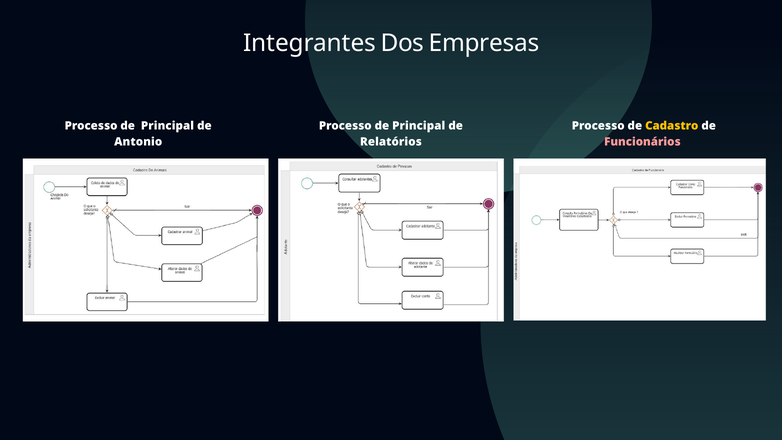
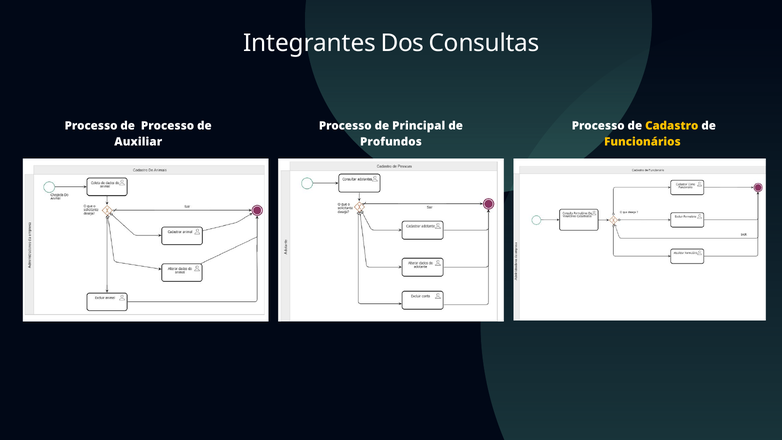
Empresas: Empresas -> Consultas (484, 43)
Principal: Principal -> Processo (168, 126)
Antonio: Antonio -> Auxiliar (138, 142)
Relatórios: Relatórios -> Profundos (391, 142)
Funcionários colour: pink -> yellow (642, 142)
